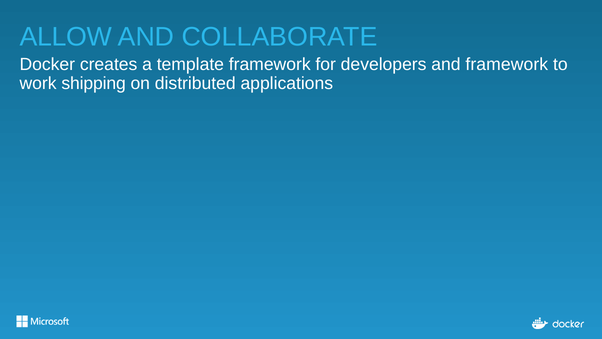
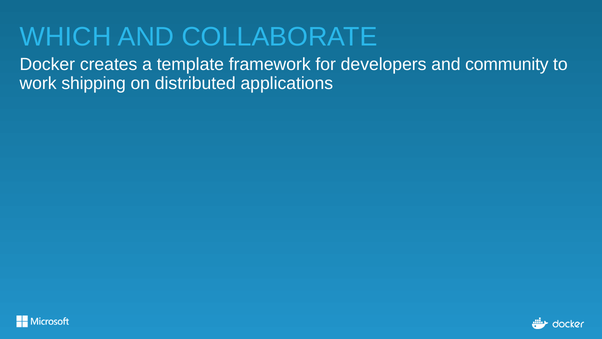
ALLOW: ALLOW -> WHICH (66, 37)
and framework: framework -> community (507, 64)
